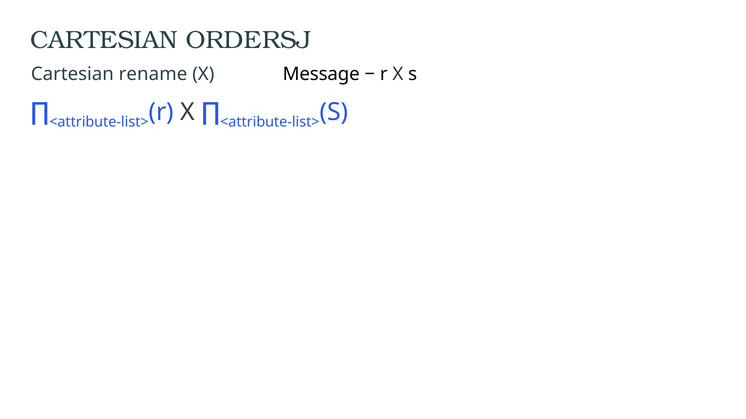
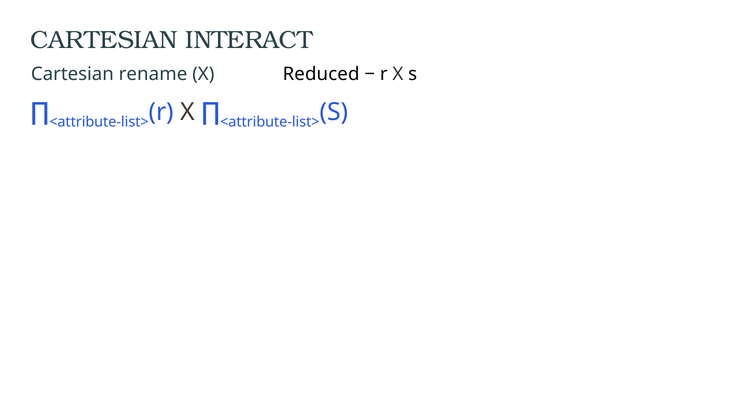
ORDERSJ: ORDERSJ -> INTERACT (249, 40)
Message: Message -> Reduced (321, 74)
